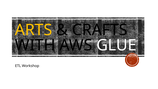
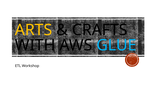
GLUE colour: white -> light blue (116, 45)
